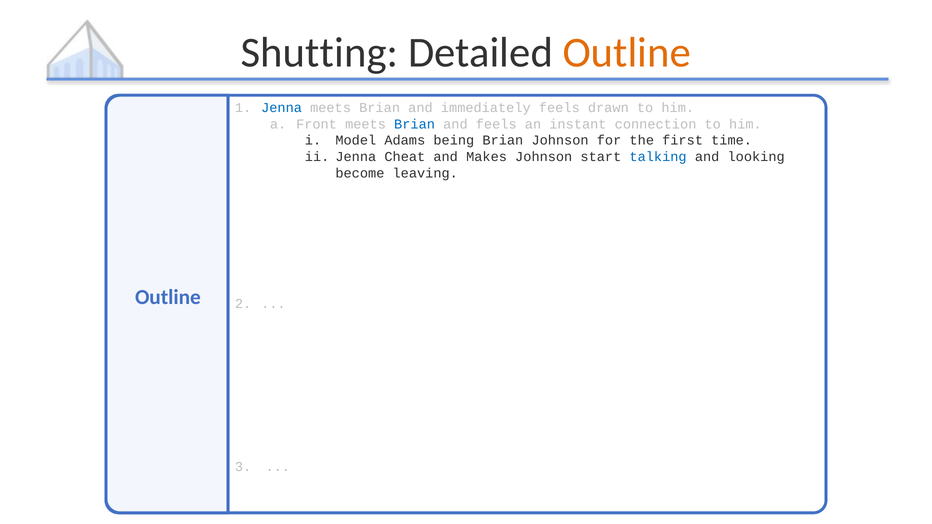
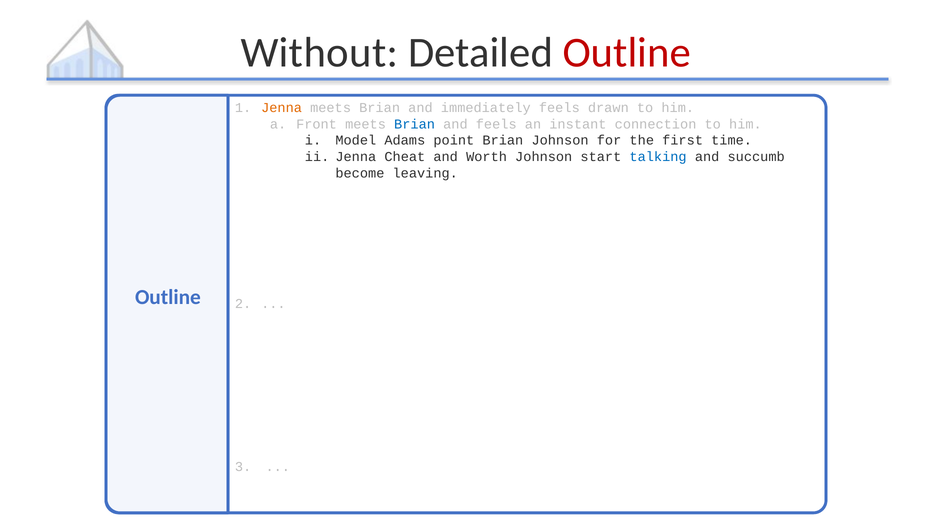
Shutting: Shutting -> Without (319, 53)
Outline colour: orange -> red (627, 53)
Jenna colour: blue -> orange (282, 108)
being: being -> point (454, 140)
Makes: Makes -> Worth (487, 157)
looking: looking -> succumb (756, 157)
